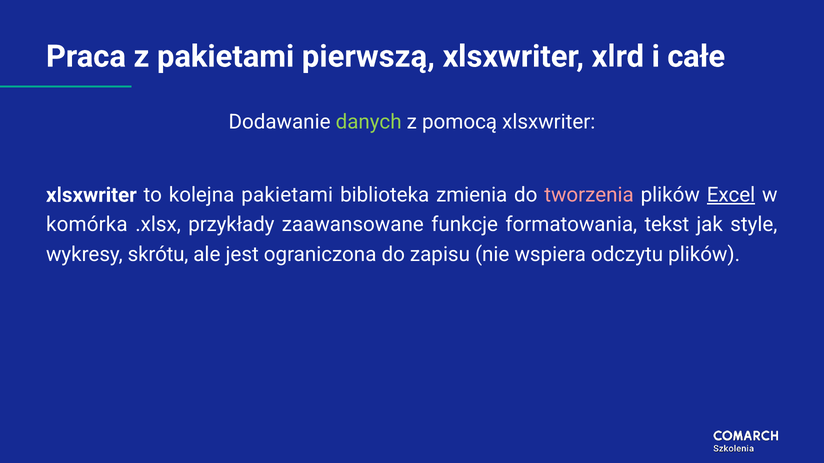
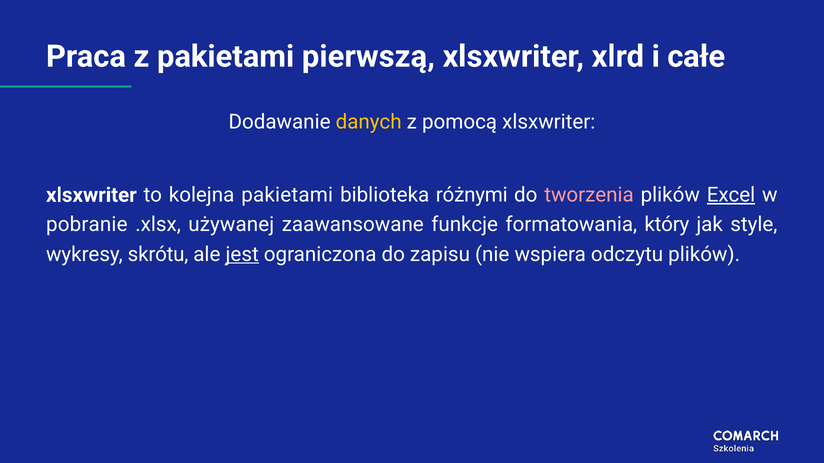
danych colour: light green -> yellow (369, 122)
zmienia: zmienia -> różnymi (472, 195)
komórka: komórka -> pobranie (87, 225)
przykłady: przykłady -> używanej (231, 225)
tekst: tekst -> który (667, 225)
jest underline: none -> present (242, 255)
